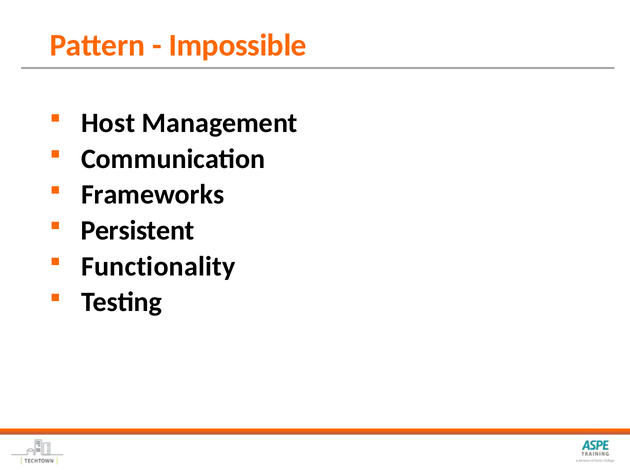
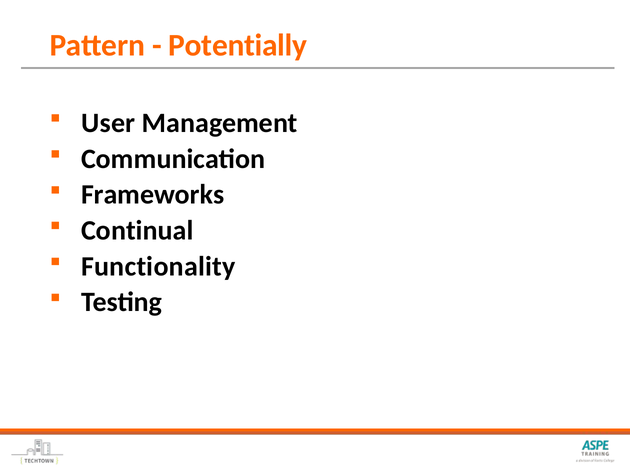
Impossible: Impossible -> Potentially (238, 46)
Host: Host -> User (108, 123)
Persistent: Persistent -> Continual (137, 231)
